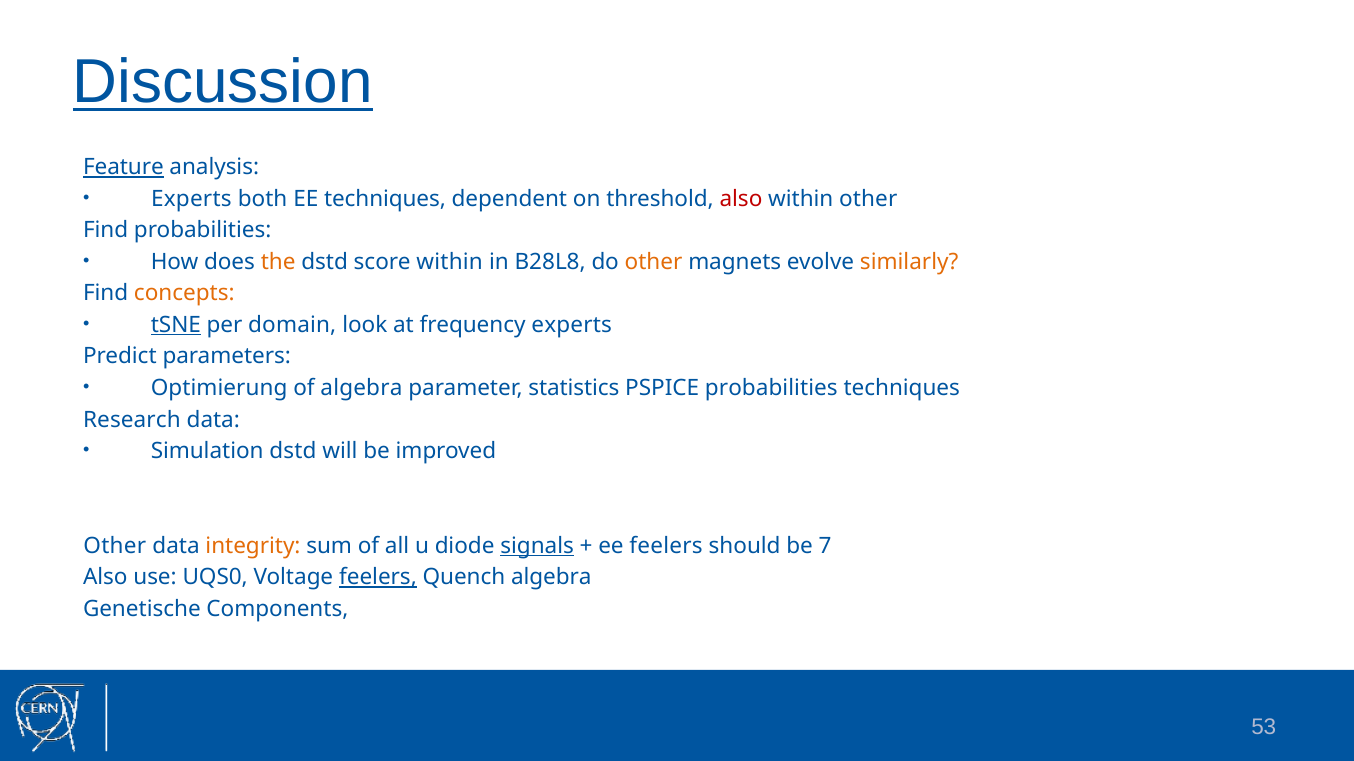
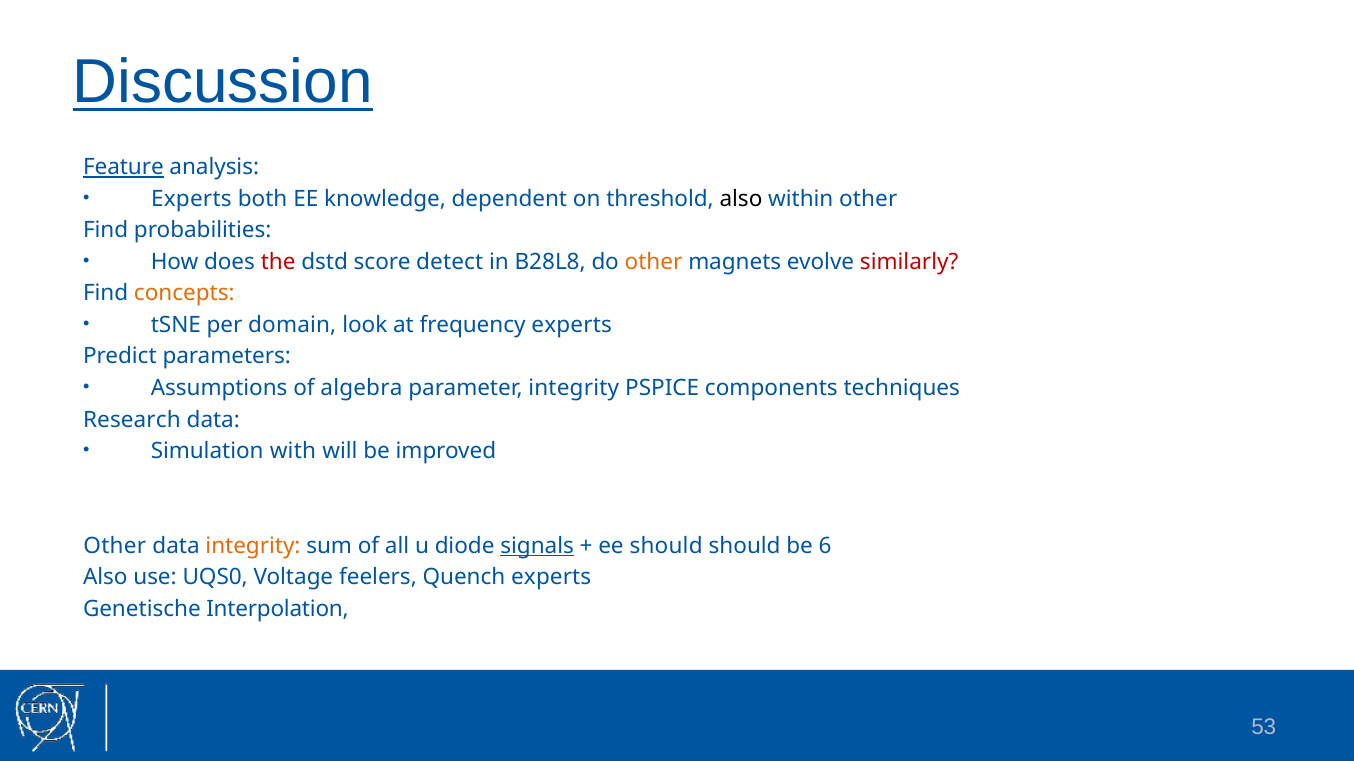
EE techniques: techniques -> knowledge (385, 199)
also colour: red -> black (741, 199)
the colour: orange -> red (278, 262)
score within: within -> detect (450, 262)
similarly colour: orange -> red (909, 262)
tSNE underline: present -> none (176, 325)
Optimierung: Optimierung -> Assumptions (219, 388)
parameter statistics: statistics -> integrity (574, 388)
PSPICE probabilities: probabilities -> components (771, 388)
Simulation dstd: dstd -> with (293, 452)
ee feelers: feelers -> should (666, 546)
7: 7 -> 6 (825, 546)
feelers underline: present -> none (378, 578)
Quench algebra: algebra -> experts (551, 578)
Components: Components -> Interpolation (277, 609)
